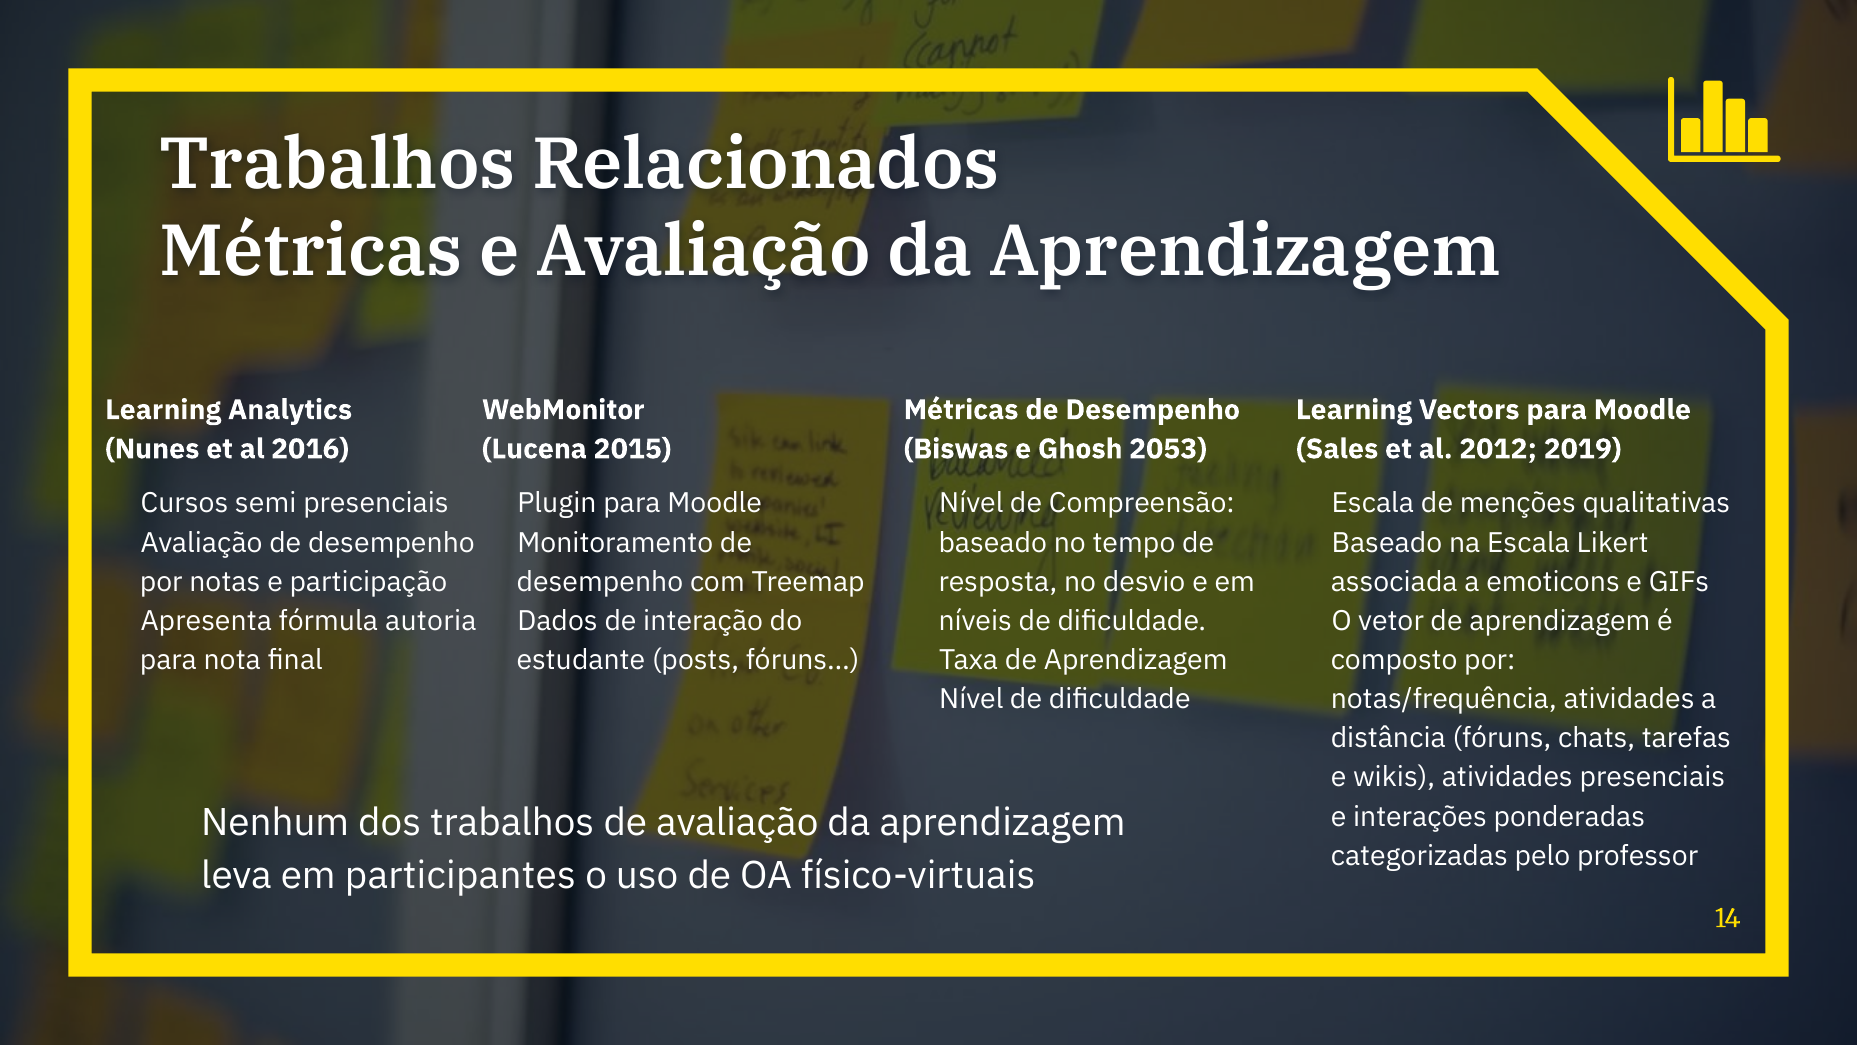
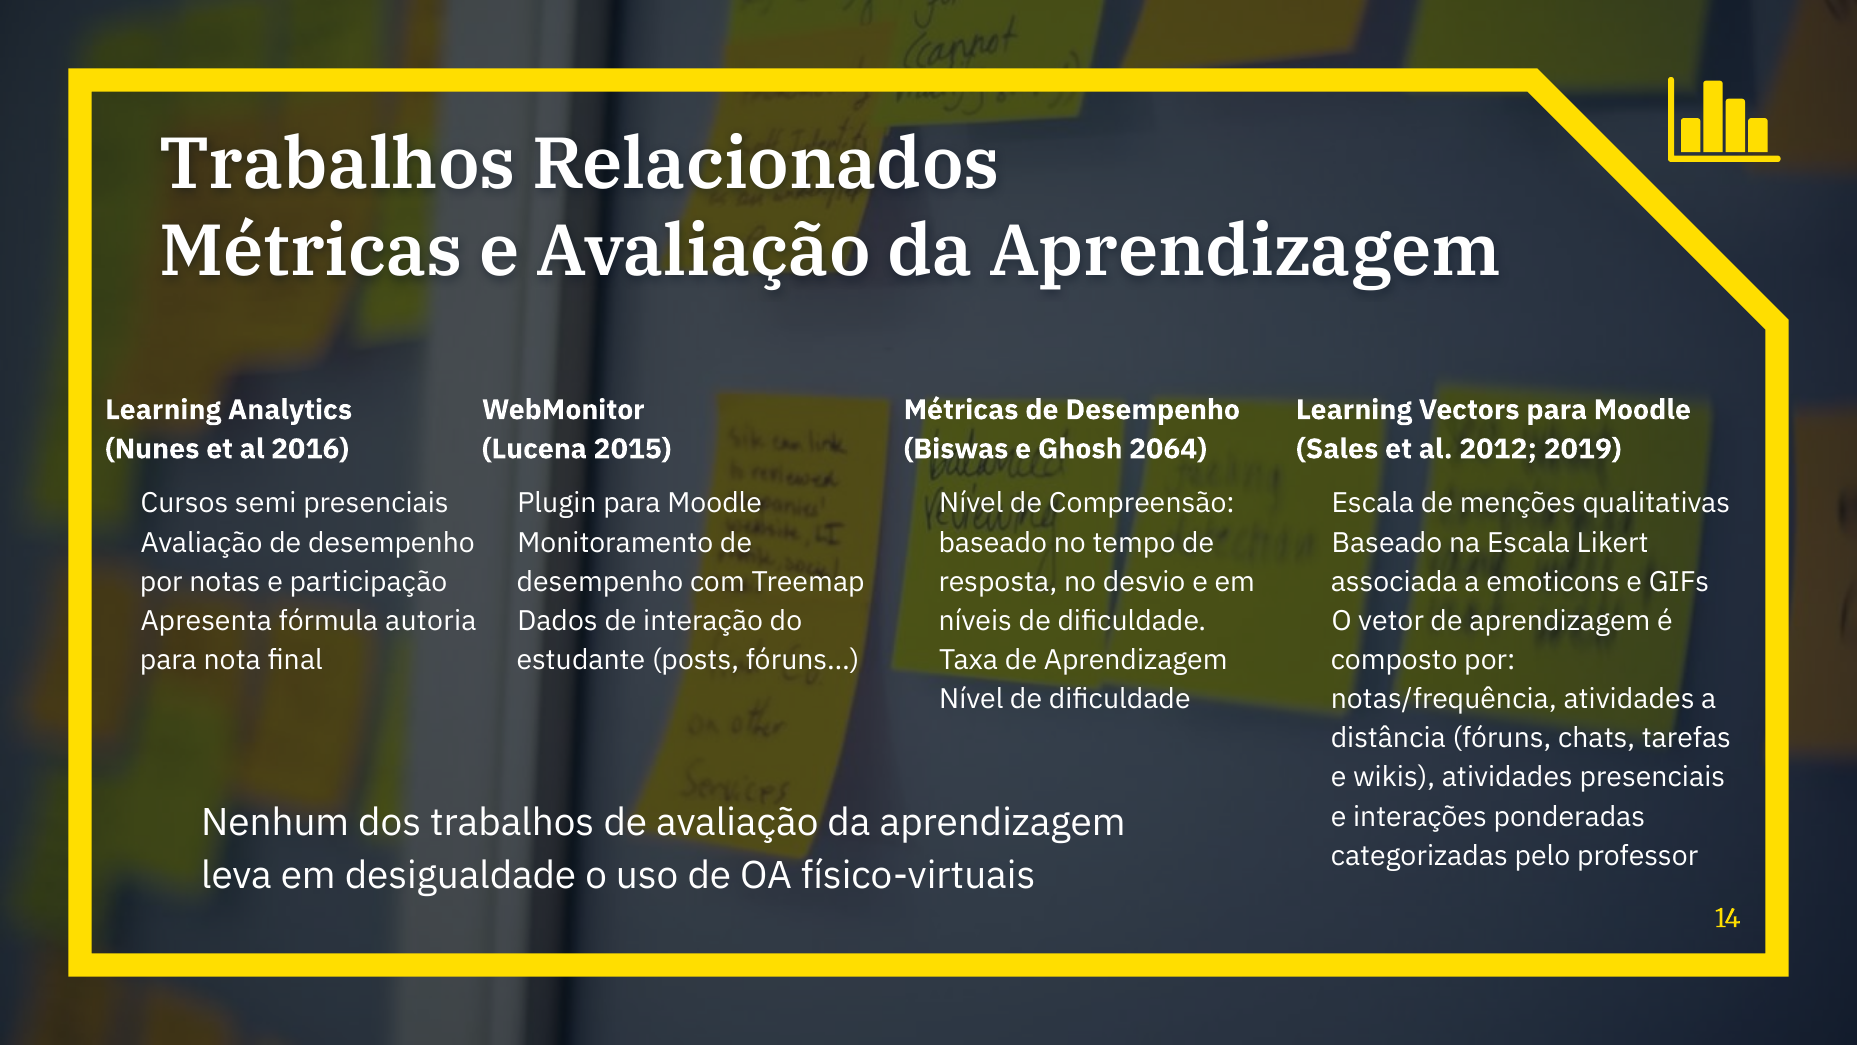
2053: 2053 -> 2064 (1168, 449)
participantes: participantes -> desigualdade (461, 876)
